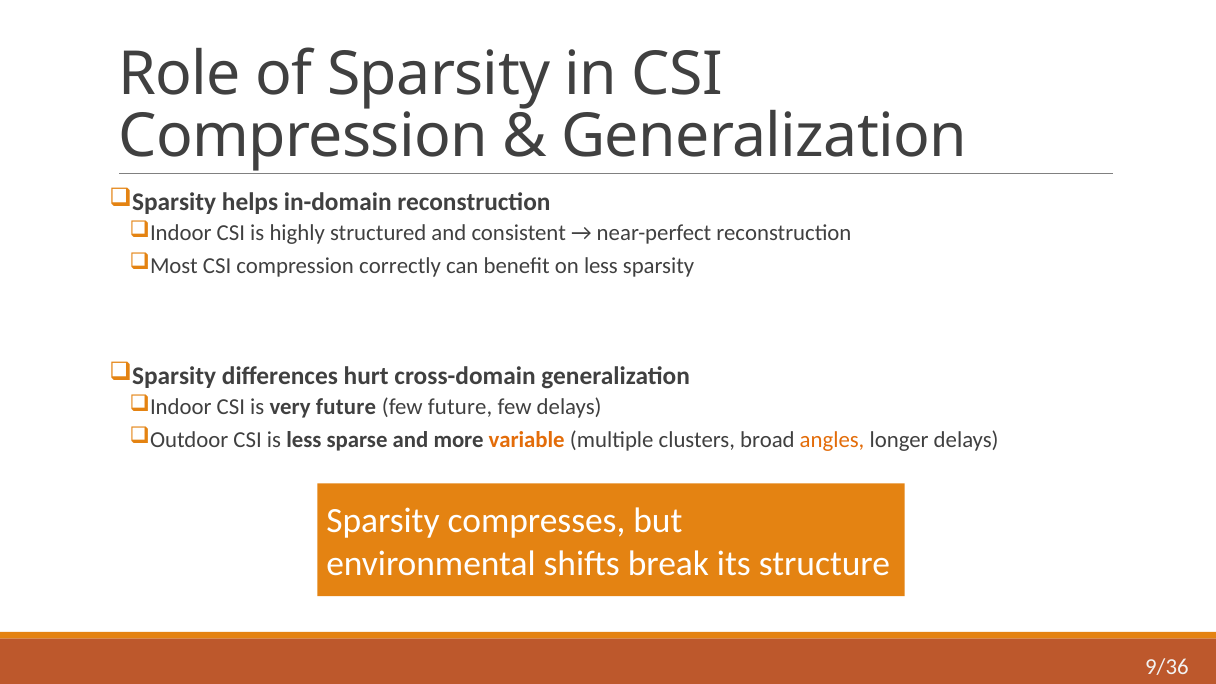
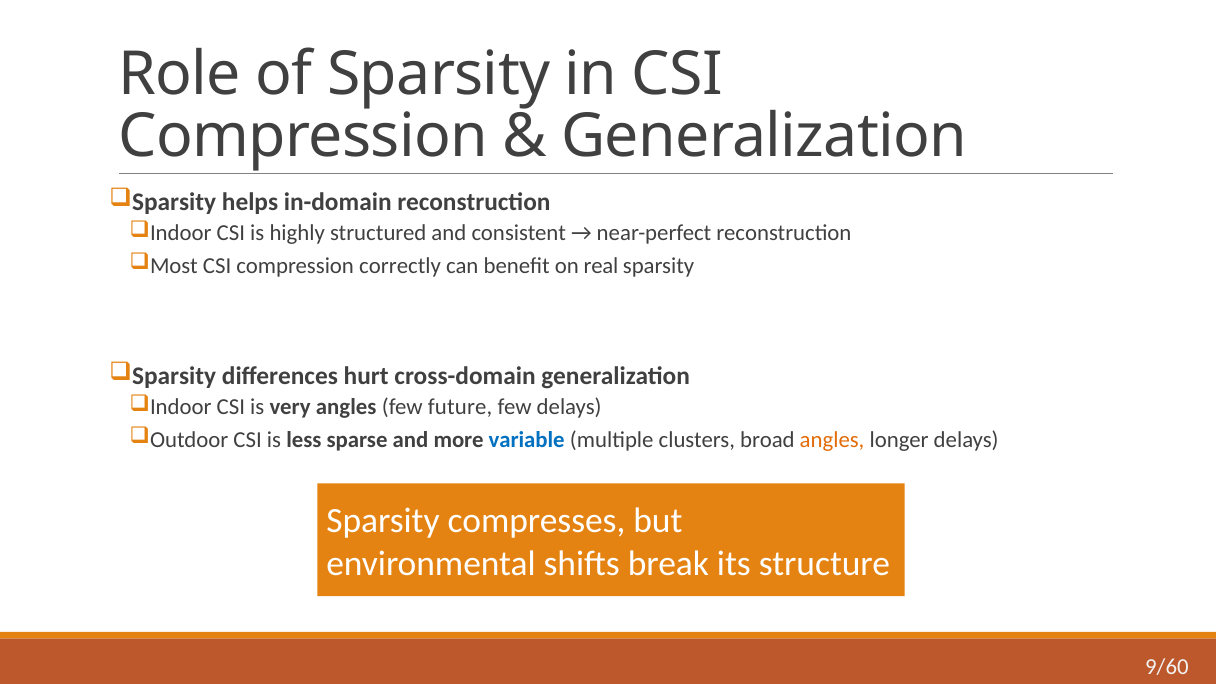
on less: less -> real (601, 266)
very future: future -> angles (346, 407)
variable colour: orange -> blue (527, 440)
9/36: 9/36 -> 9/60 (1167, 667)
